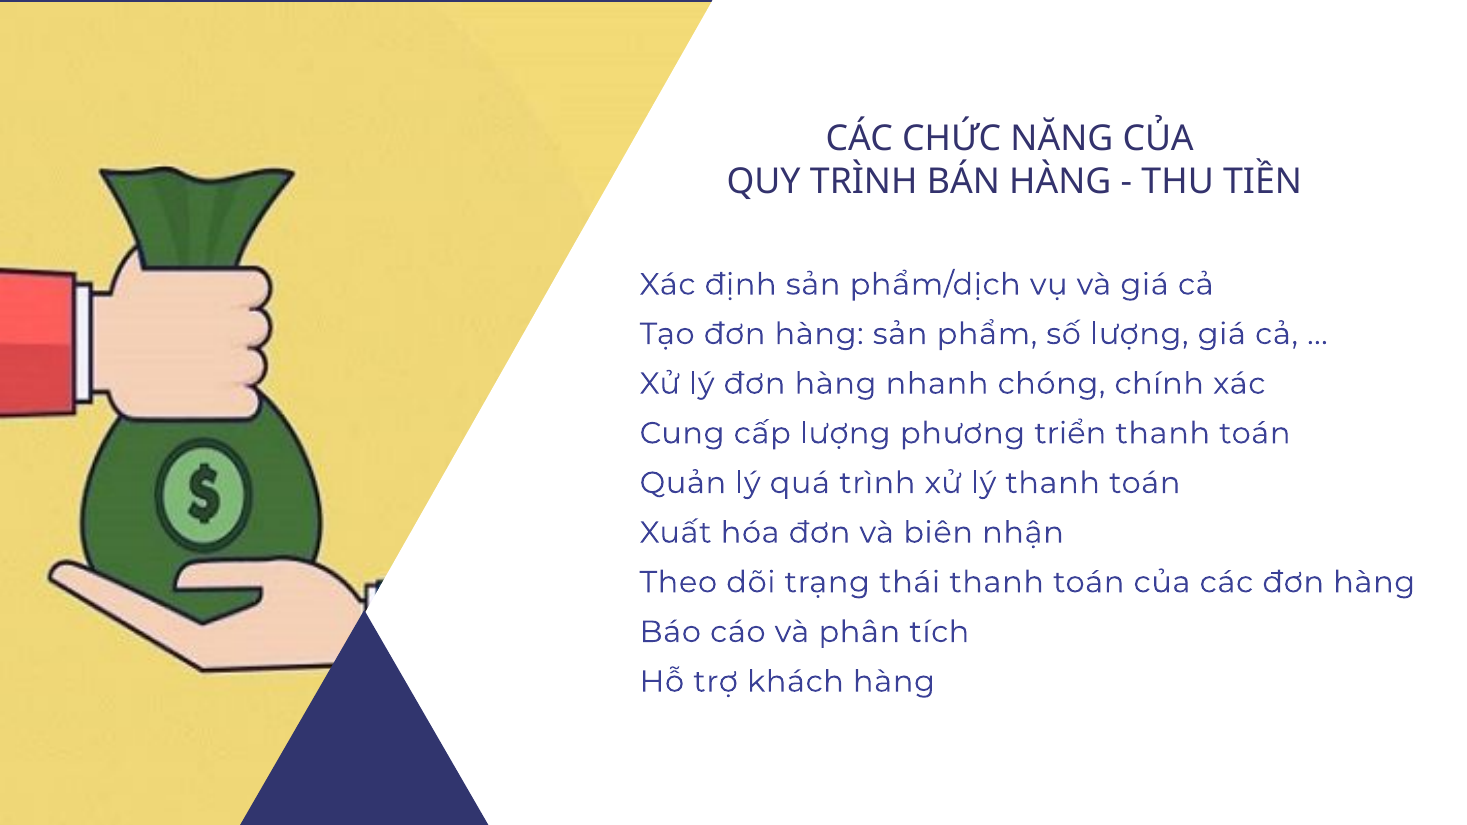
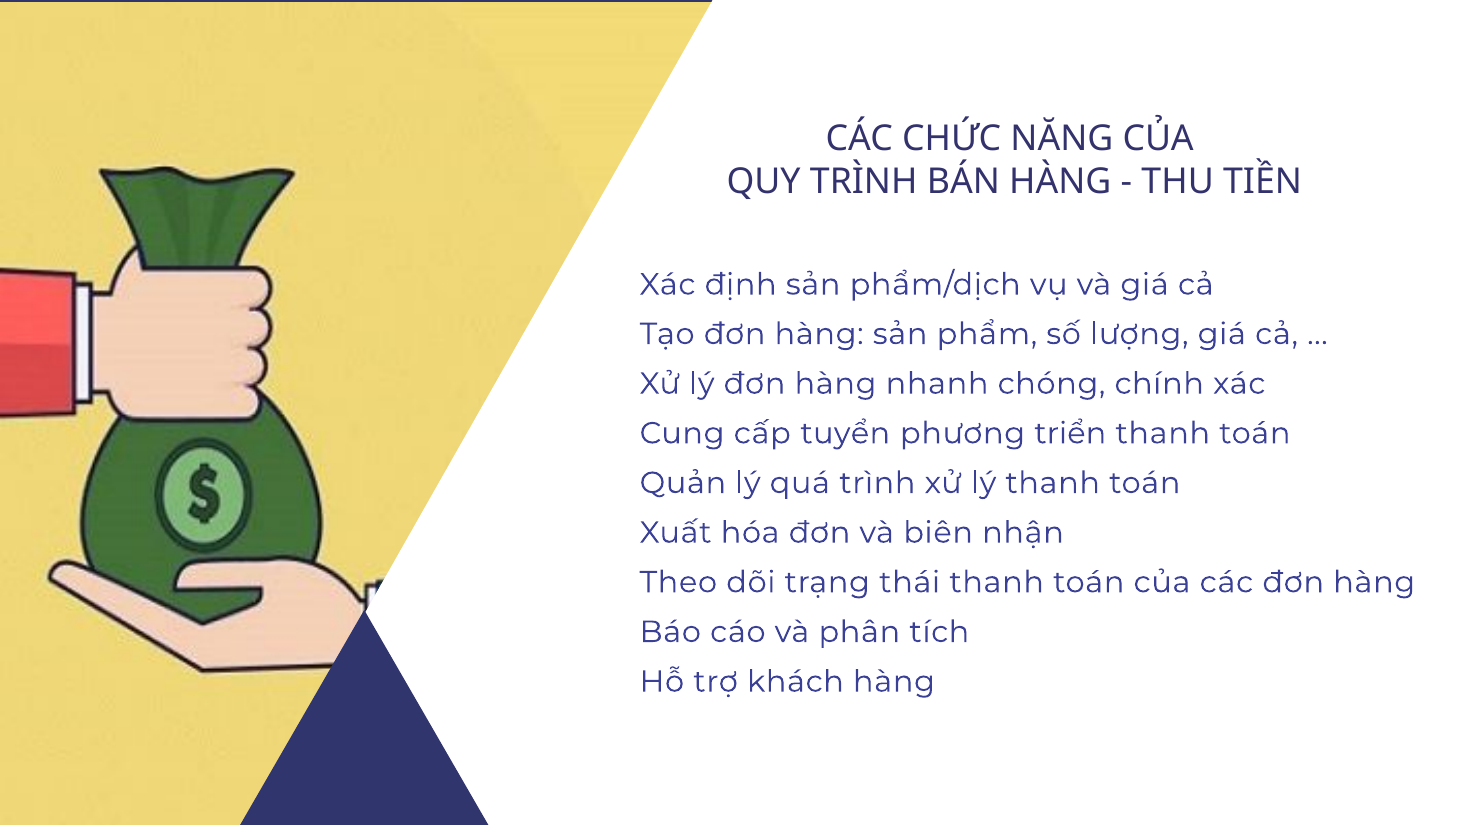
cấp lượng: lượng -> tuyển (845, 433)
